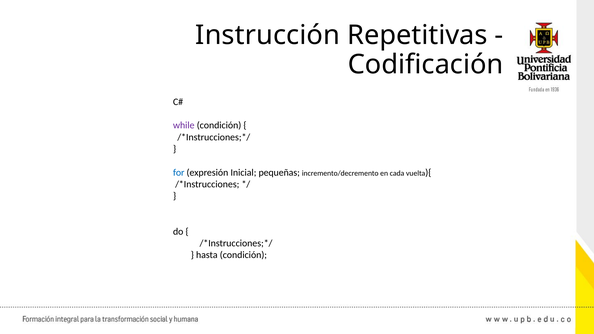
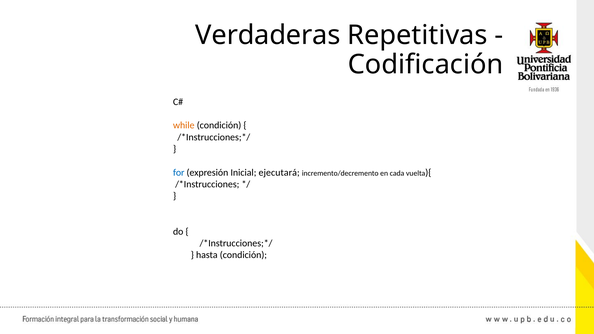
Instrucción: Instrucción -> Verdaderas (268, 35)
while colour: purple -> orange (184, 125)
pequeñas: pequeñas -> ejecutará (279, 173)
